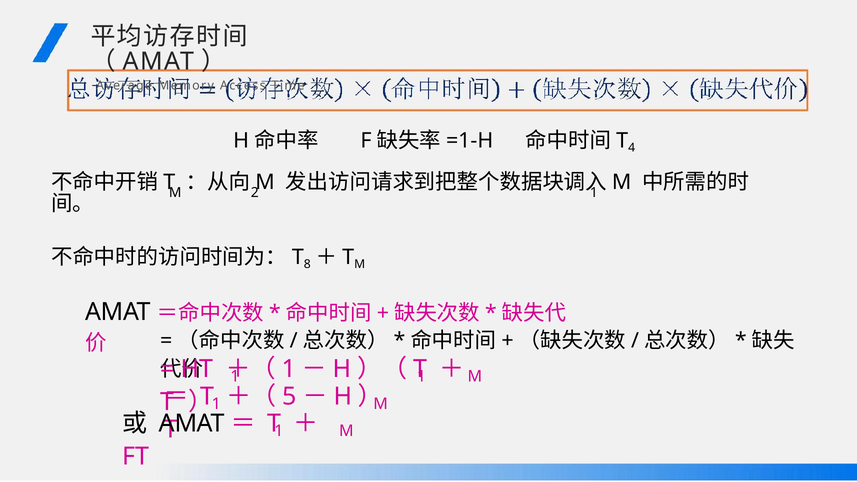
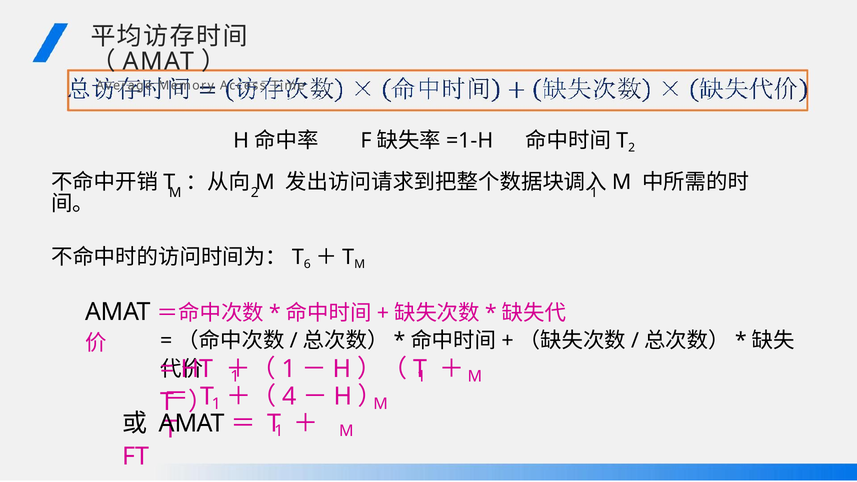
T 4: 4 -> 2 (632, 148)
8: 8 -> 6 (307, 264)
5: 5 -> 4 (289, 396)
